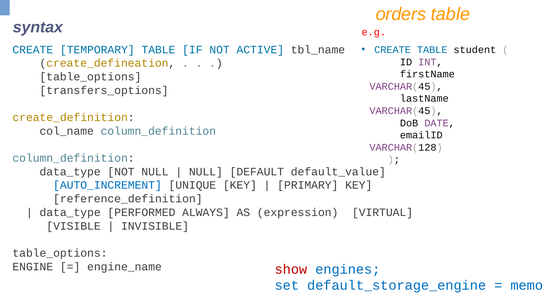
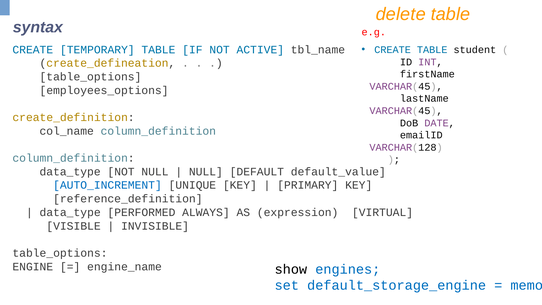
orders: orders -> delete (401, 14)
transfers_options: transfers_options -> employees_options (104, 90)
show colour: red -> black (291, 269)
